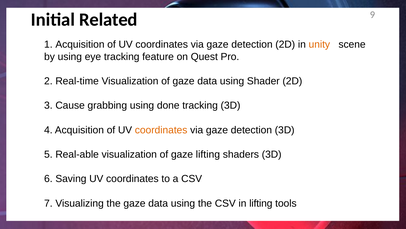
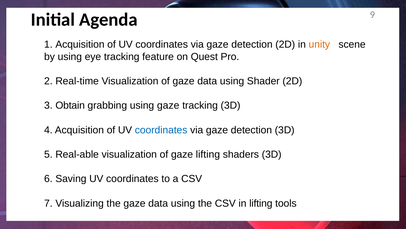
Related: Related -> Agenda (108, 20)
Cause: Cause -> Obtain (70, 105)
using done: done -> gaze (168, 105)
coordinates colour: orange -> blue (161, 130)
